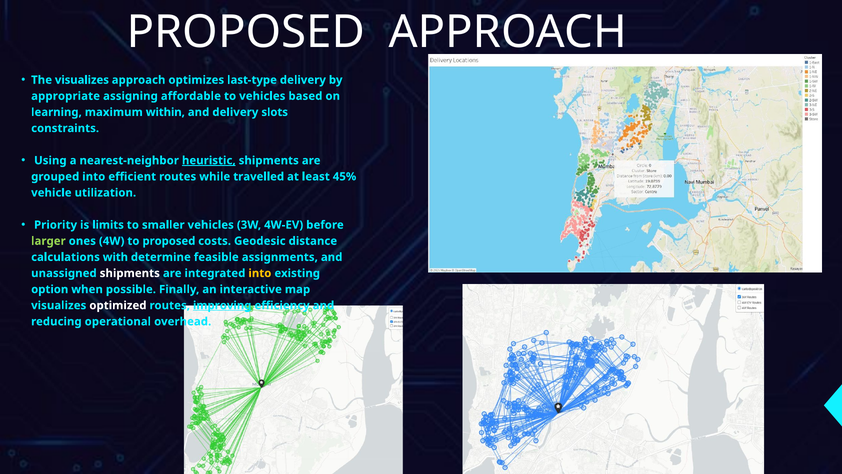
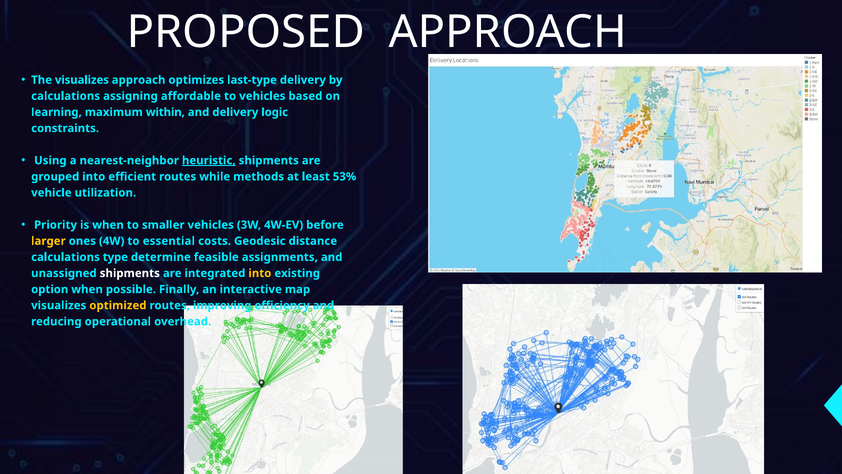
appropriate: appropriate -> calculations (66, 96)
slots: slots -> logic (275, 112)
travelled: travelled -> methods (259, 176)
45%: 45% -> 53% (344, 176)
is limits: limits -> when (108, 225)
larger colour: light green -> yellow (48, 241)
to proposed: proposed -> essential (169, 241)
with: with -> type (115, 257)
optimized colour: white -> yellow (118, 305)
improving underline: present -> none (222, 305)
